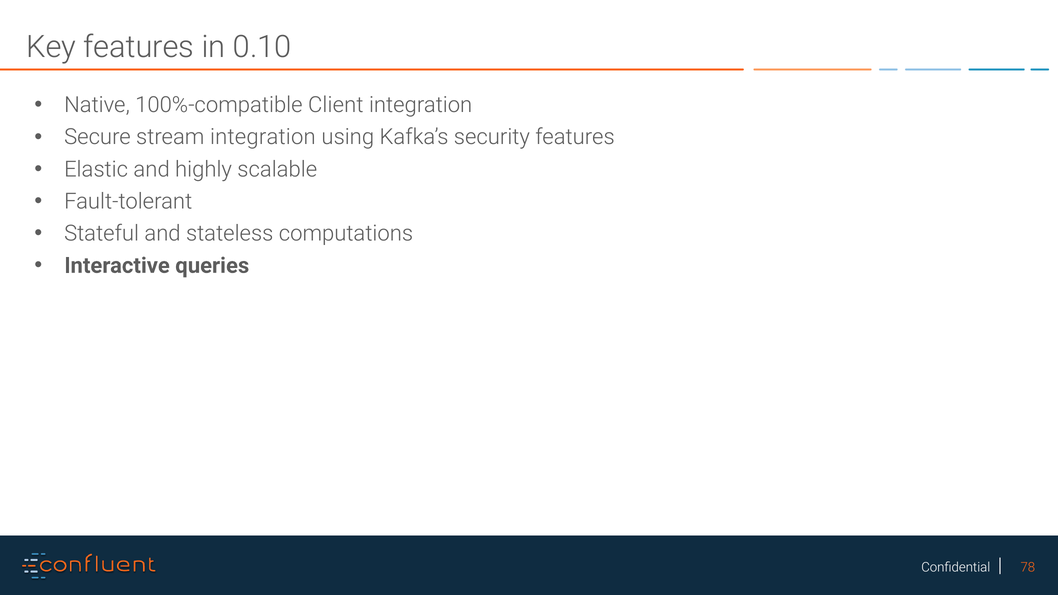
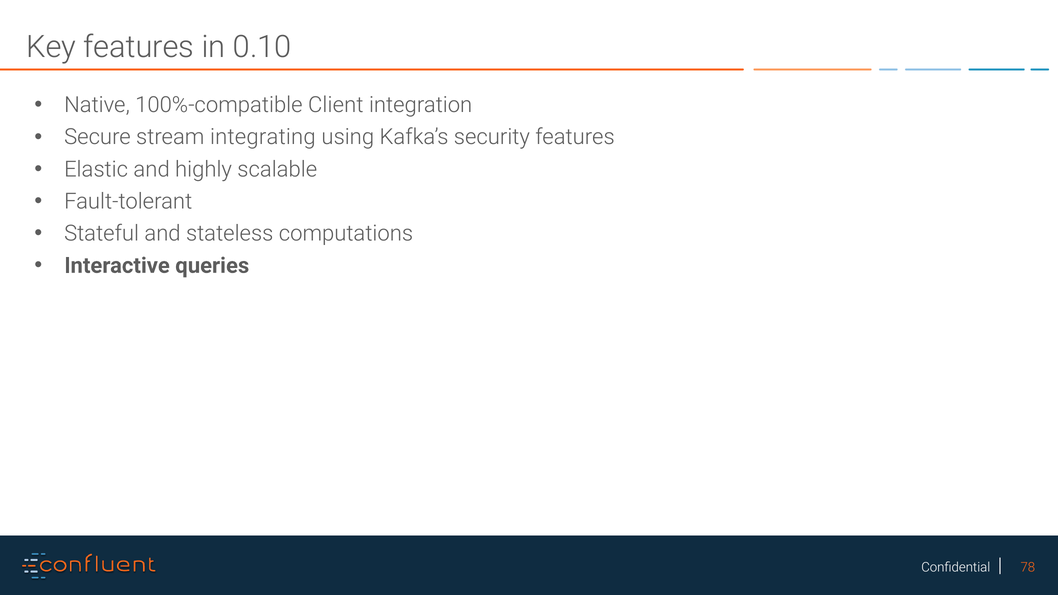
stream integration: integration -> integrating (263, 137)
